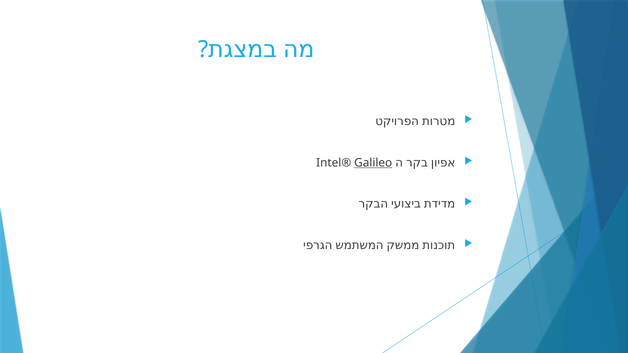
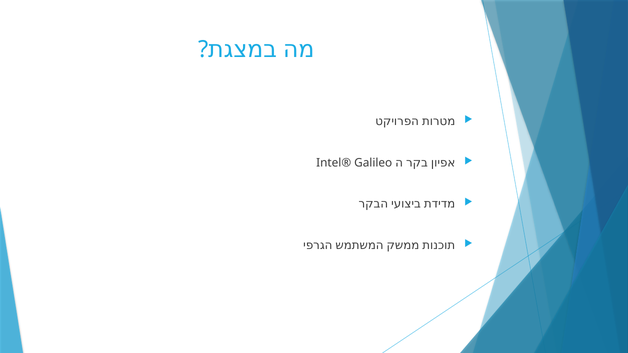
Galileo underline: present -> none (373, 163)
